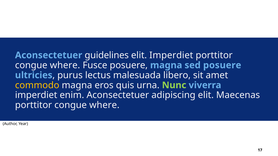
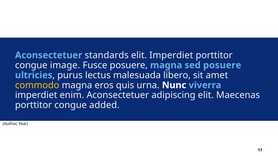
guidelines: guidelines -> standards (107, 55)
where: where -> image (65, 65)
Nunc colour: light green -> white (174, 85)
where: where -> added (104, 105)
